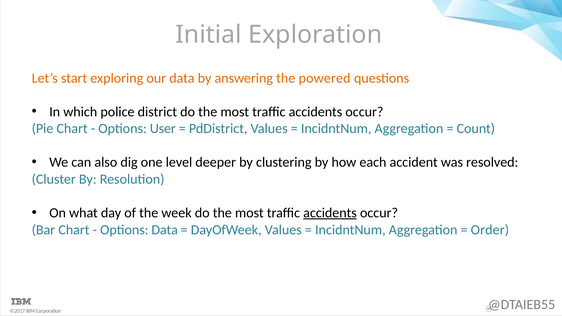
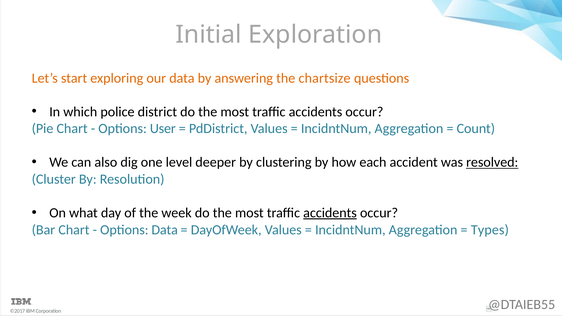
powered: powered -> chartsize (325, 78)
resolved underline: none -> present (492, 162)
Order: Order -> Types (490, 230)
